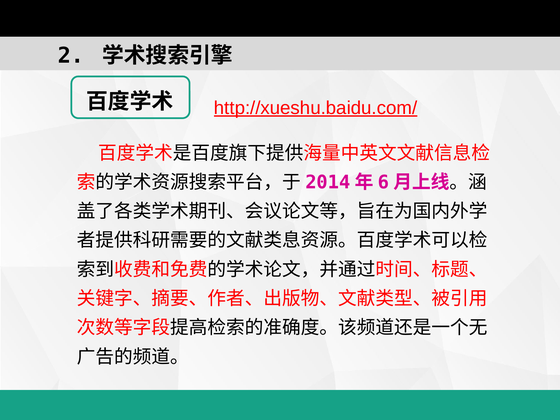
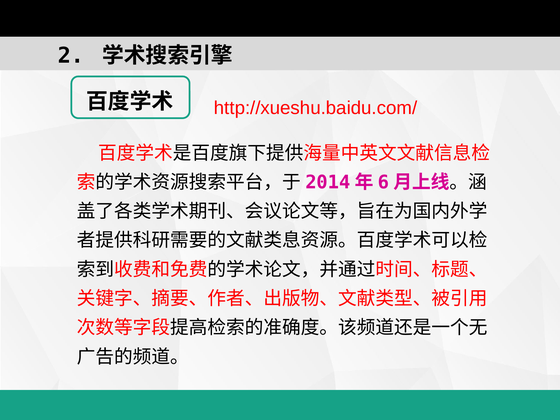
http://xueshu.baidu.com/ underline: present -> none (316, 108)
